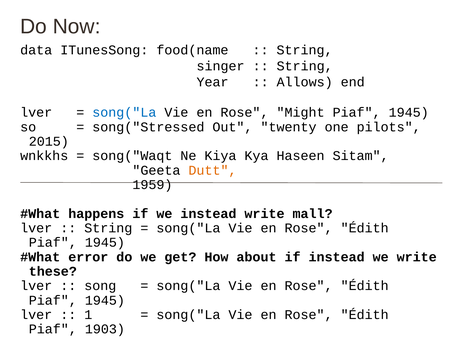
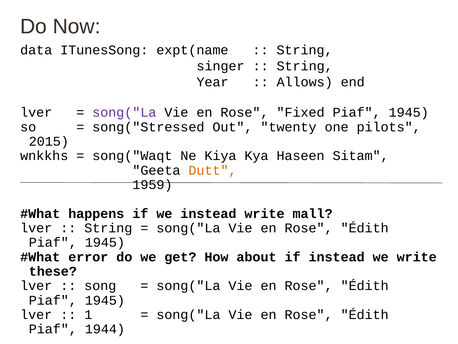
food(name: food(name -> expt(name (192, 50)
song("La colour: blue -> purple (124, 112)
Might: Might -> Fixed (301, 112)
1903: 1903 -> 1944 (105, 329)
